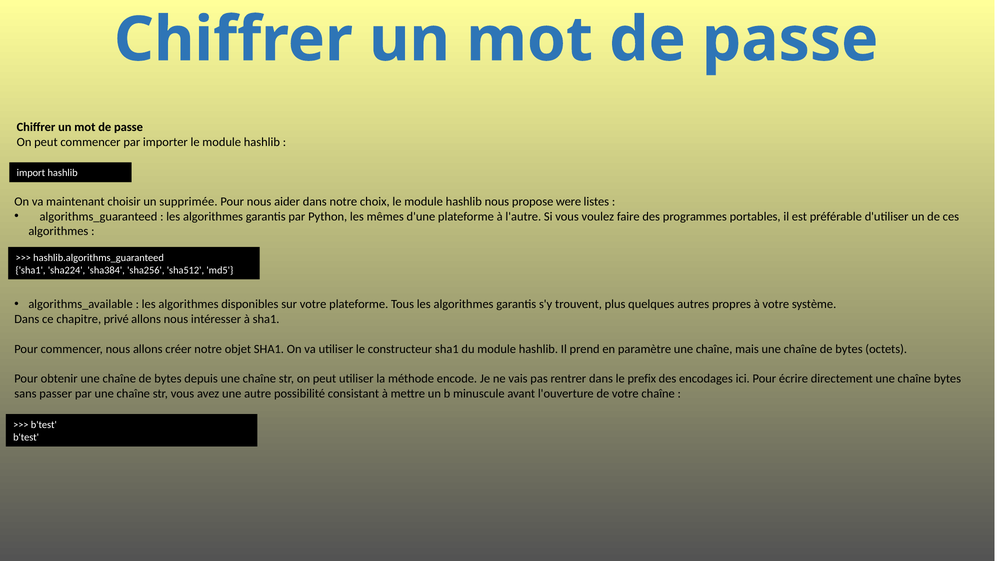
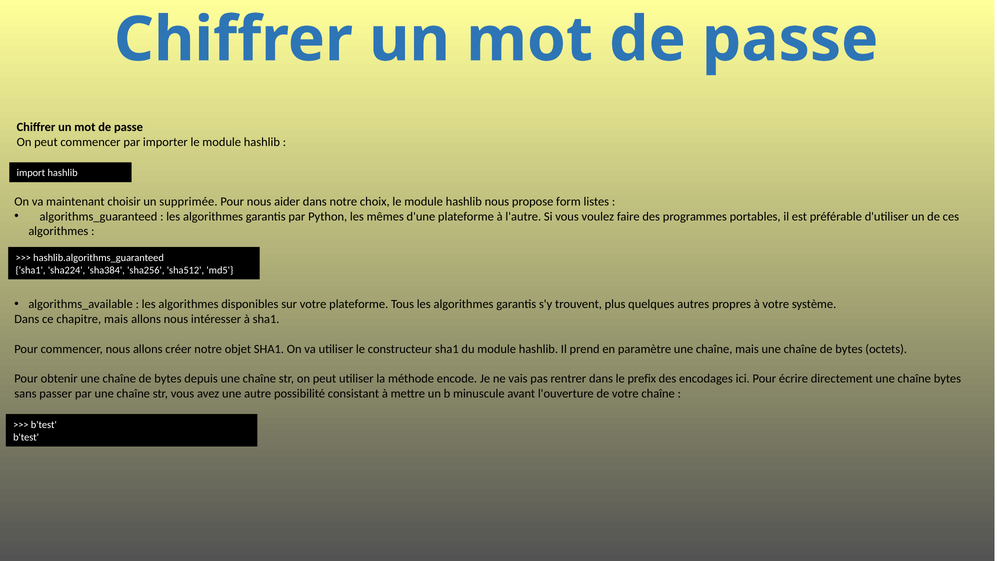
were: were -> form (568, 201)
chapitre privé: privé -> mais (116, 319)
